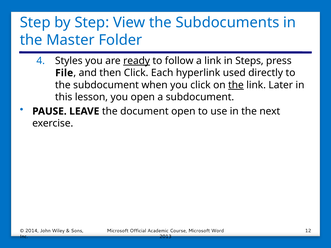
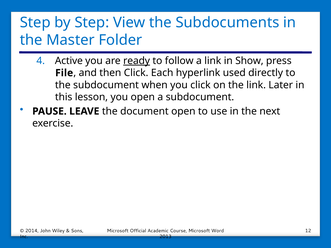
Styles: Styles -> Active (69, 61)
Steps: Steps -> Show (249, 61)
the underline: present -> none (236, 85)
